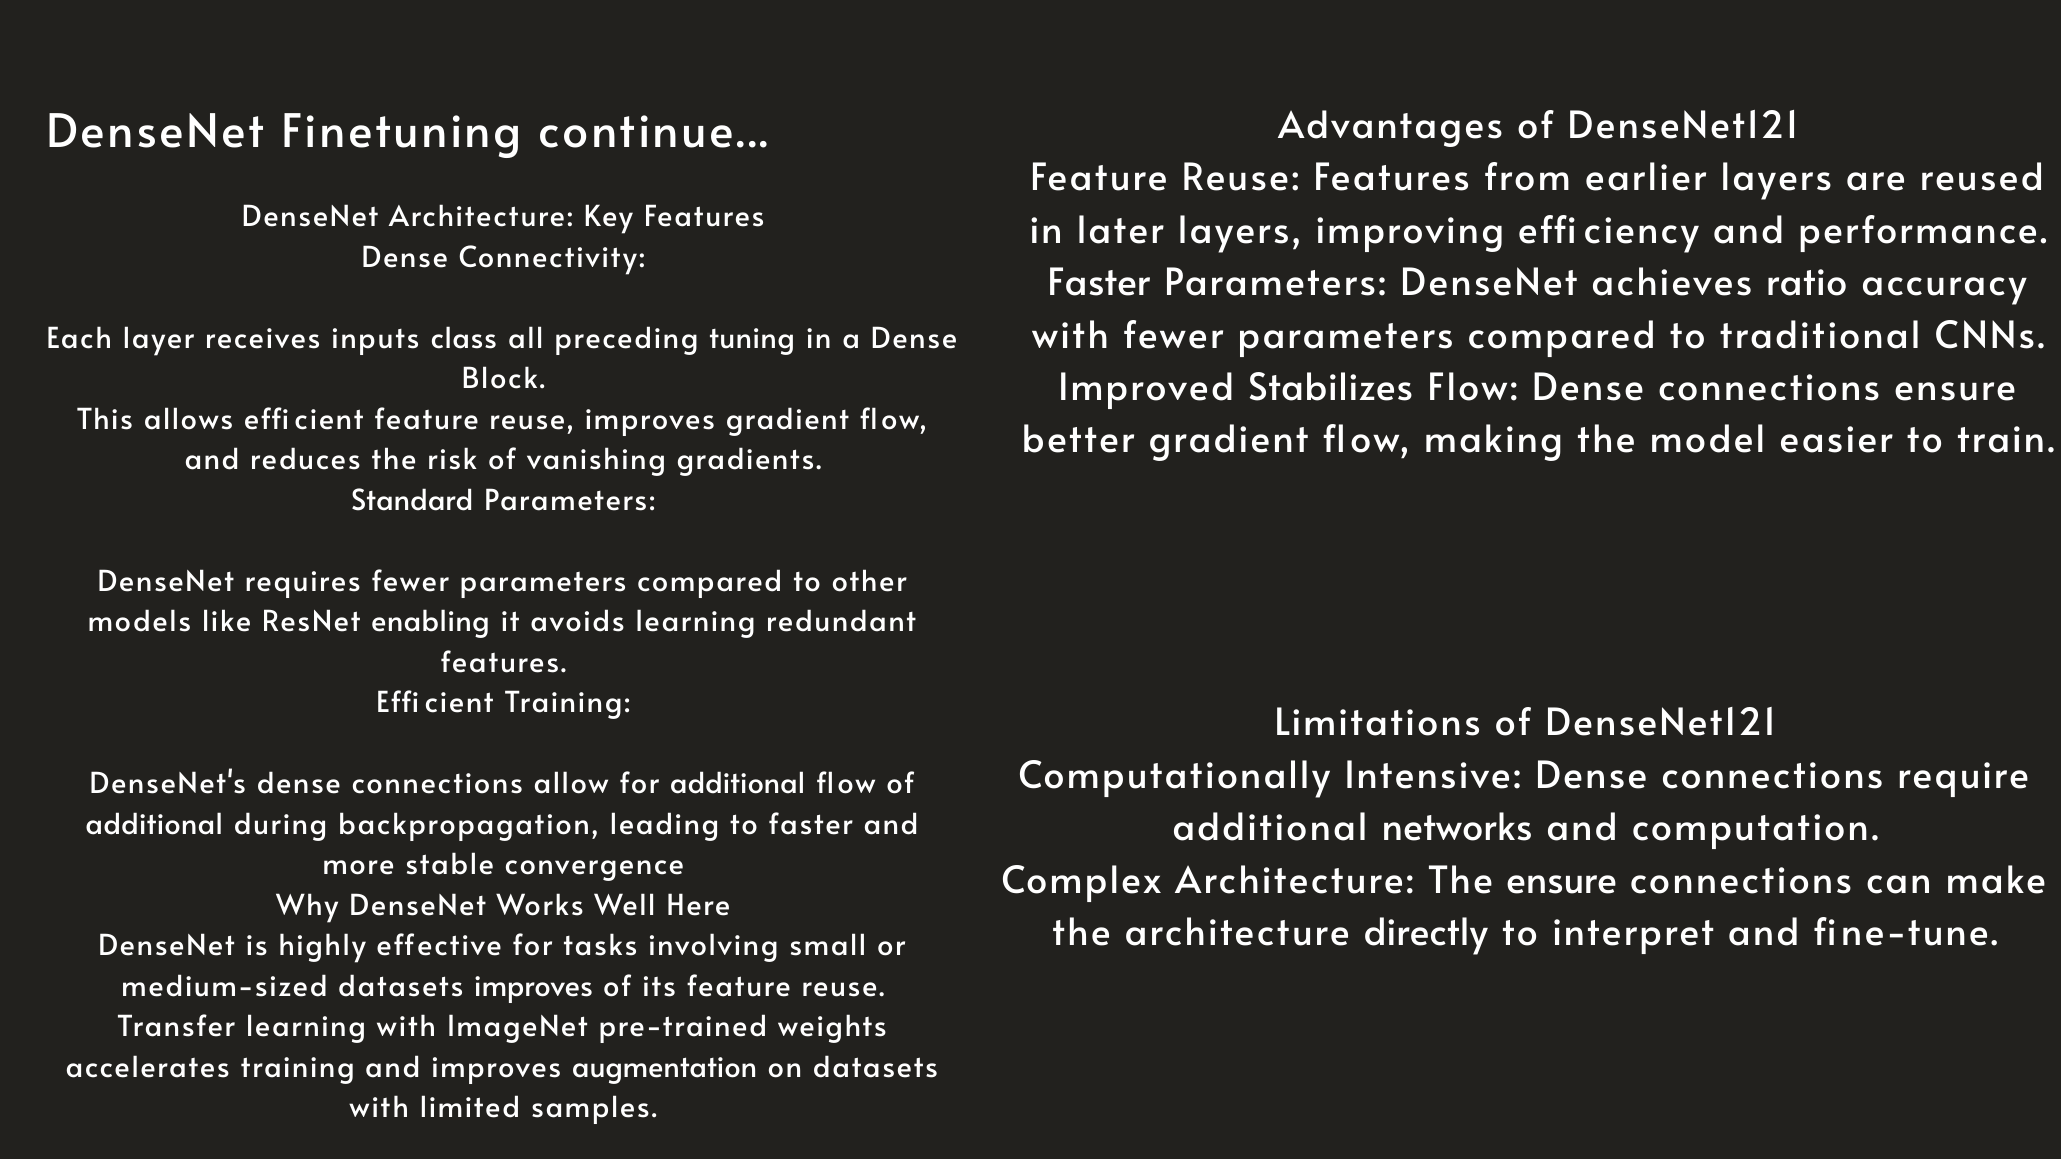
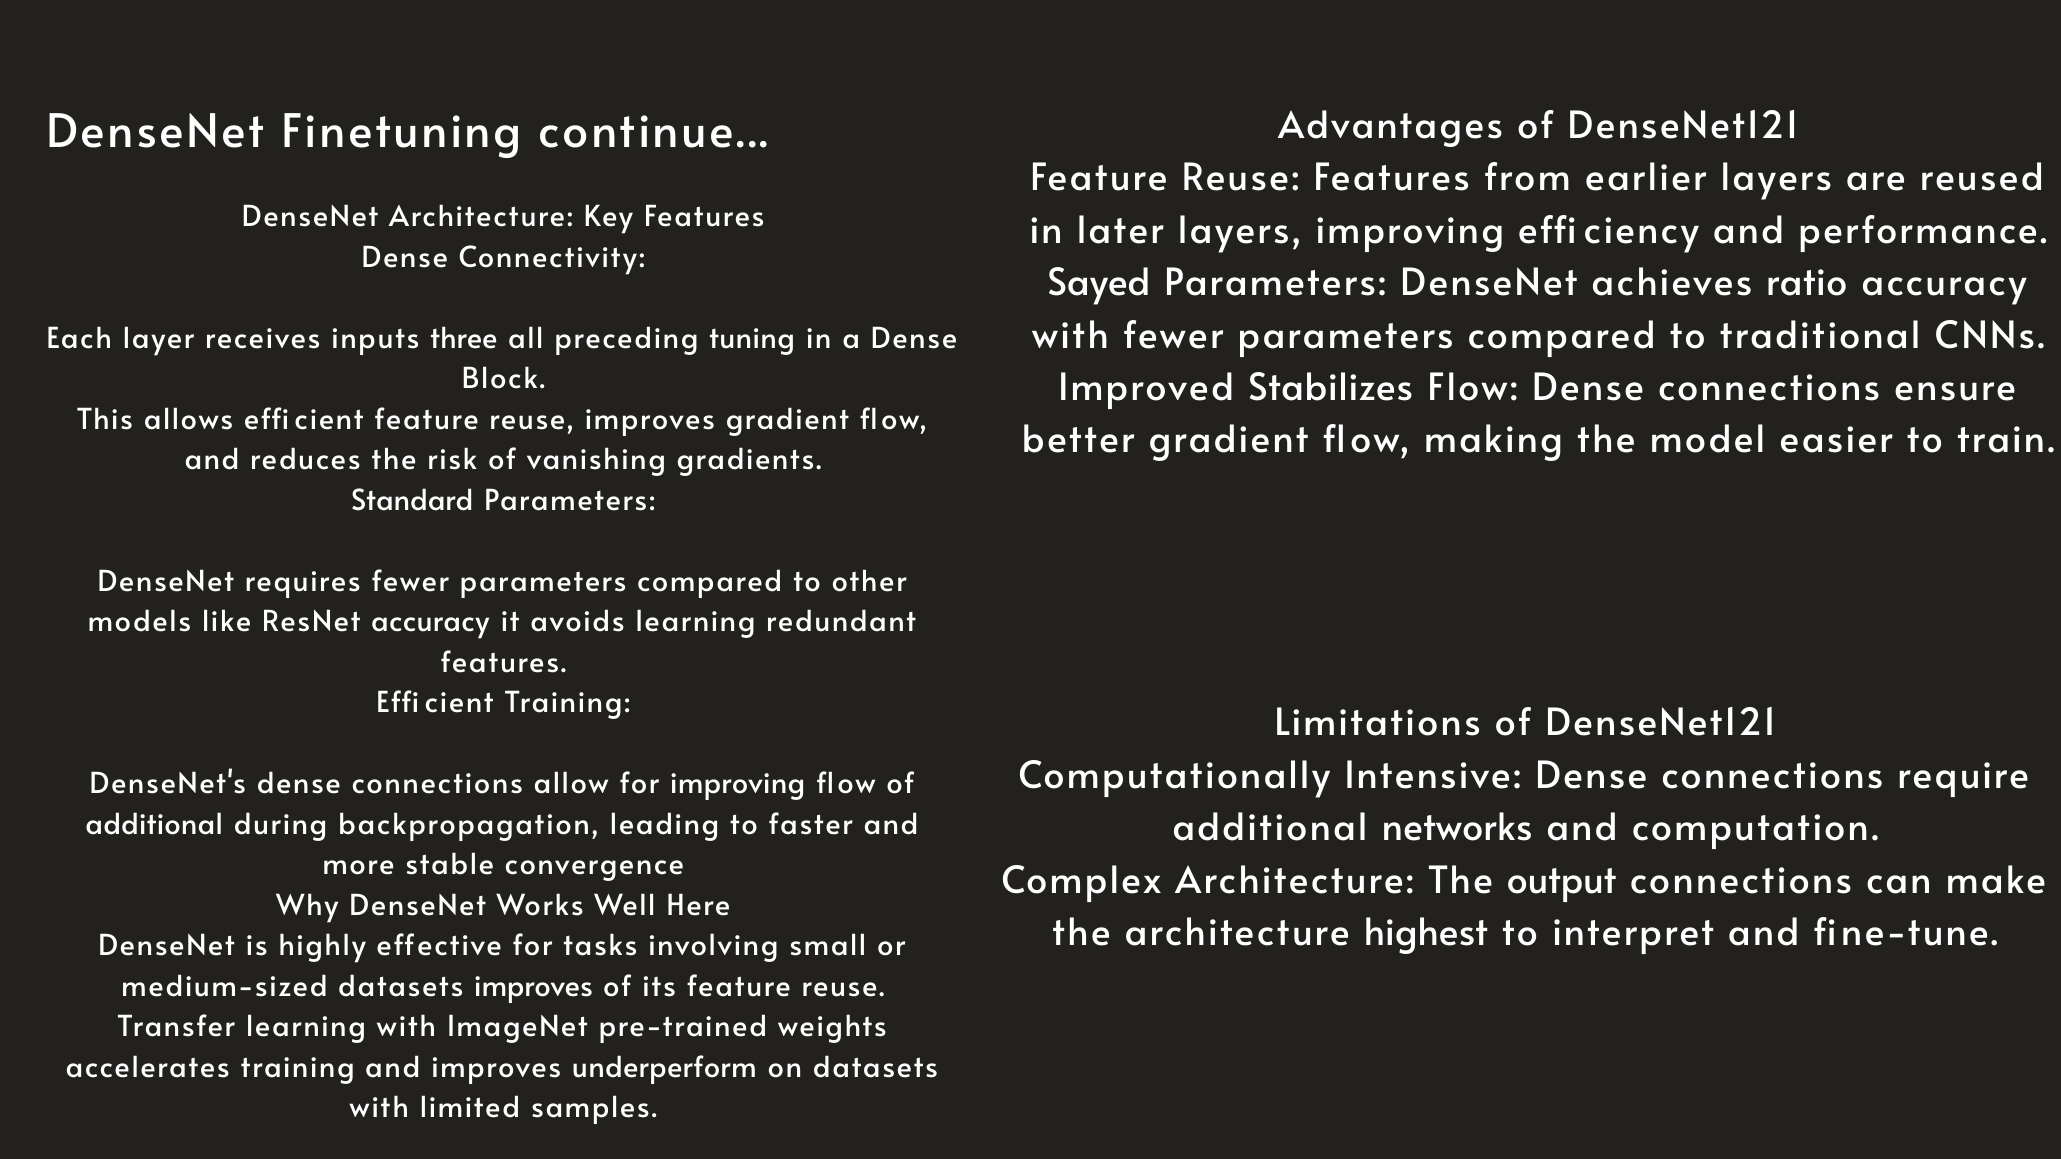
Faster: Faster -> Sayed (1099, 283)
class: class -> three (464, 339)
ResNet enabling: enabling -> accuracy (430, 622)
for additional: additional -> improving (738, 785)
The ensure: ensure -> output (1562, 881)
directly: directly -> highest (1426, 934)
augmentation: augmentation -> underperform (664, 1068)
